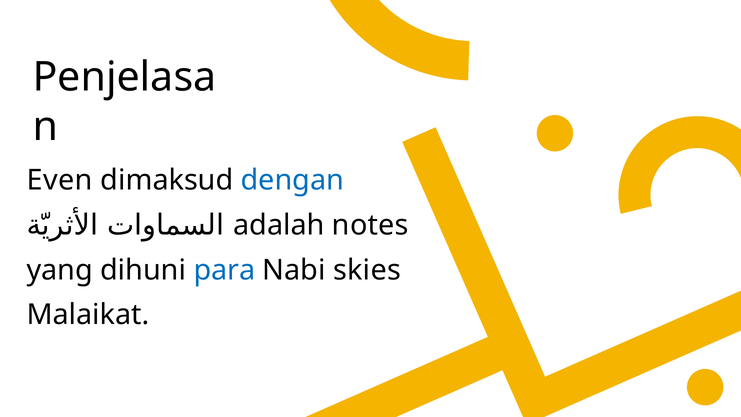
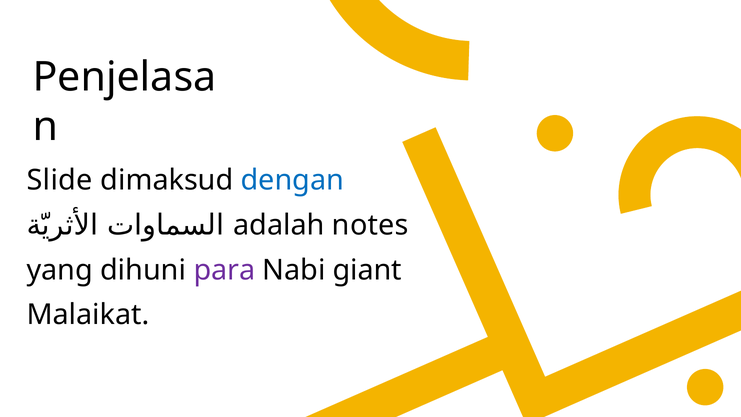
Even: Even -> Slide (60, 180)
para colour: blue -> purple (224, 270)
skies: skies -> giant (367, 270)
